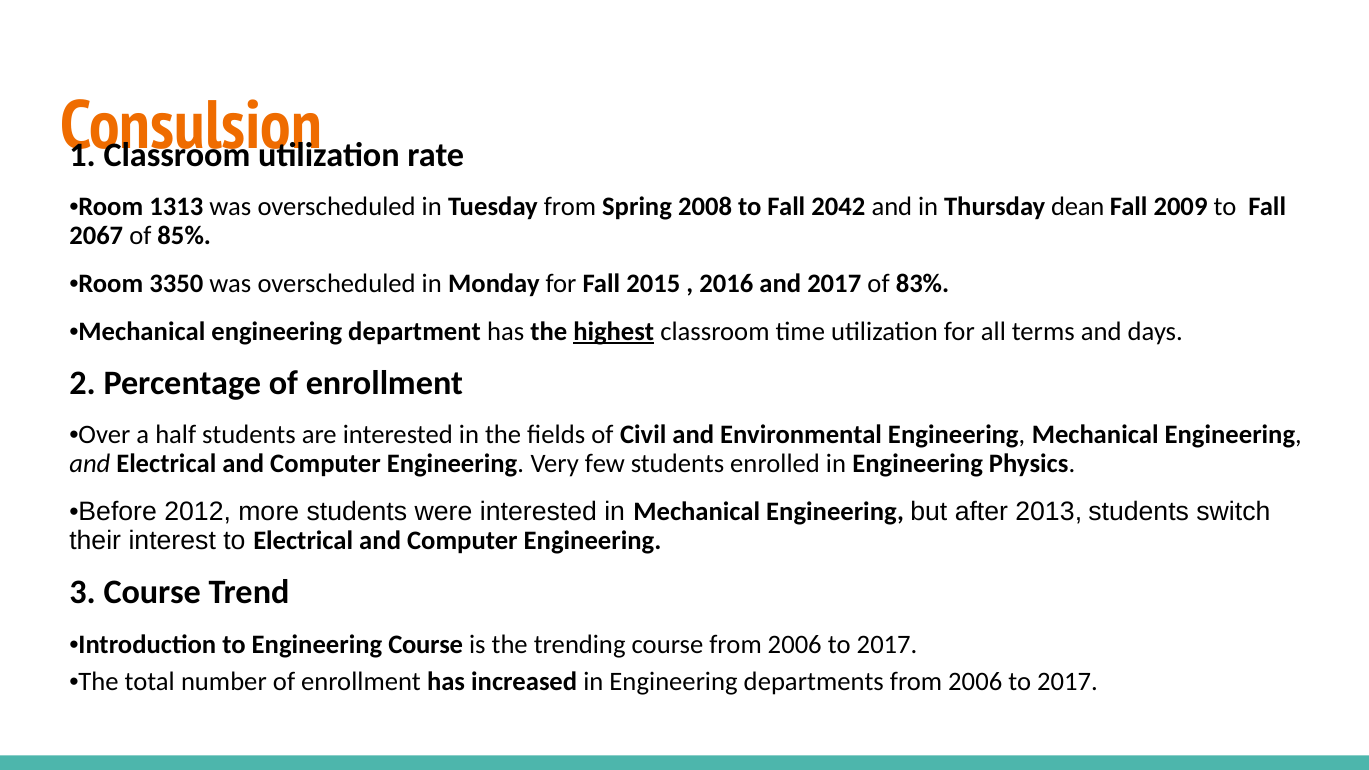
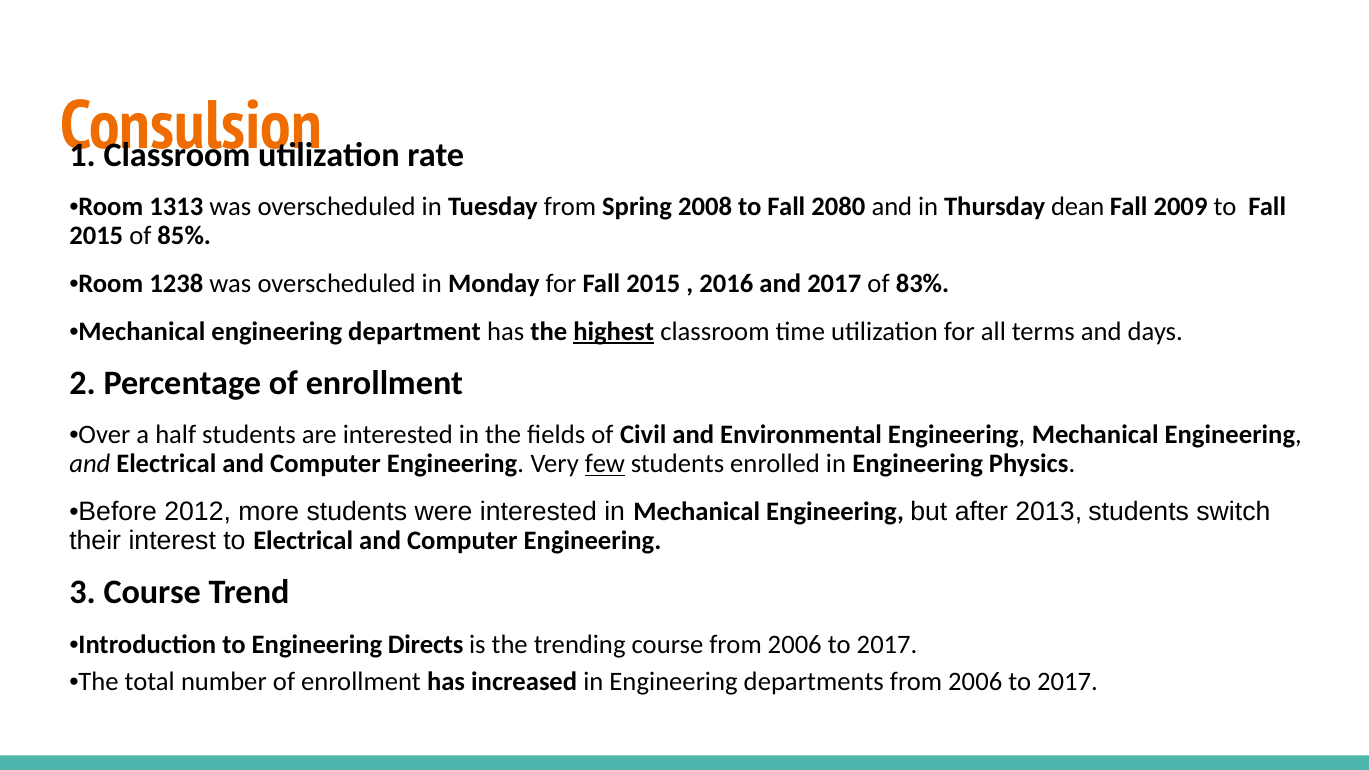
2042: 2042 -> 2080 (838, 207)
2067: 2067 -> 2015 (96, 236)
3350: 3350 -> 1238 (176, 284)
few underline: none -> present (605, 464)
Engineering Course: Course -> Directs (426, 644)
